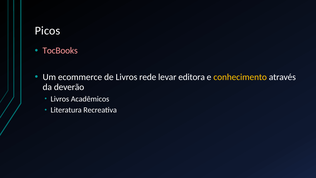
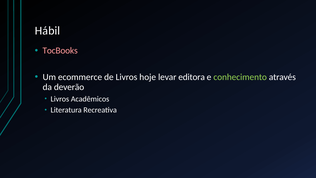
Picos: Picos -> Hábil (48, 31)
rede: rede -> hoje (148, 77)
conhecimento colour: yellow -> light green (240, 77)
